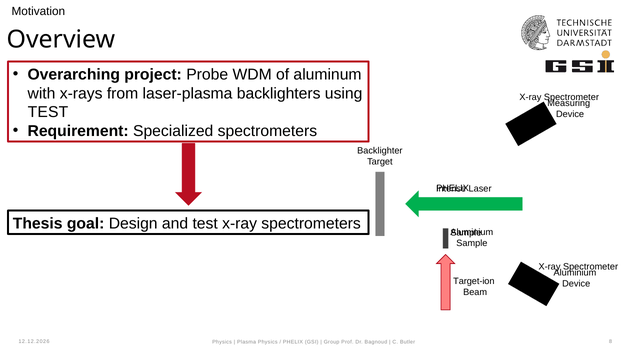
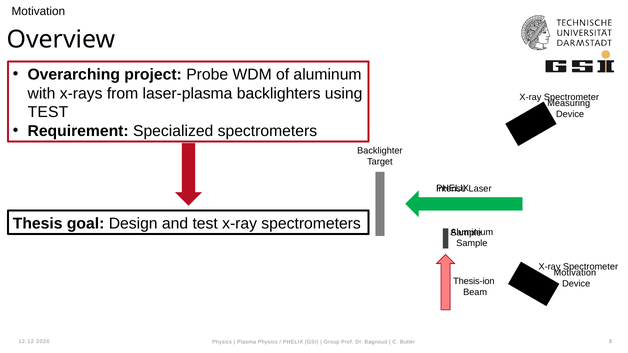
Aluminium: Aluminium -> Motivation (575, 273)
Target-ion: Target-ion -> Thesis-ion (474, 281)
